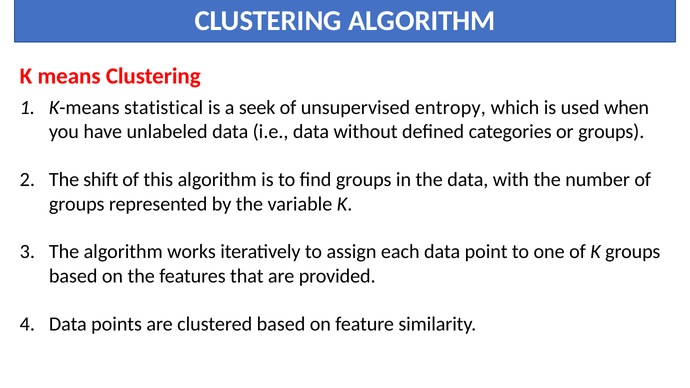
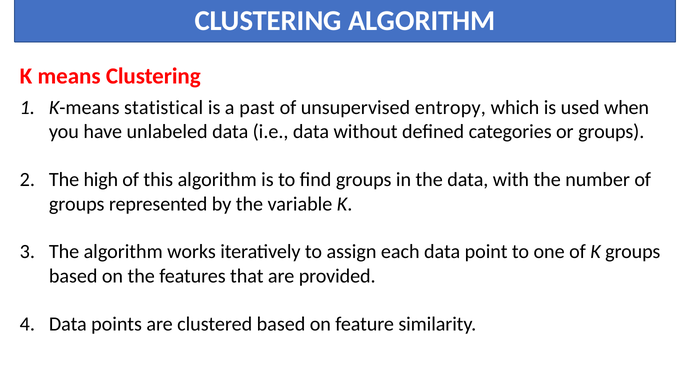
seek: seek -> past (257, 108)
shift: shift -> high (101, 180)
